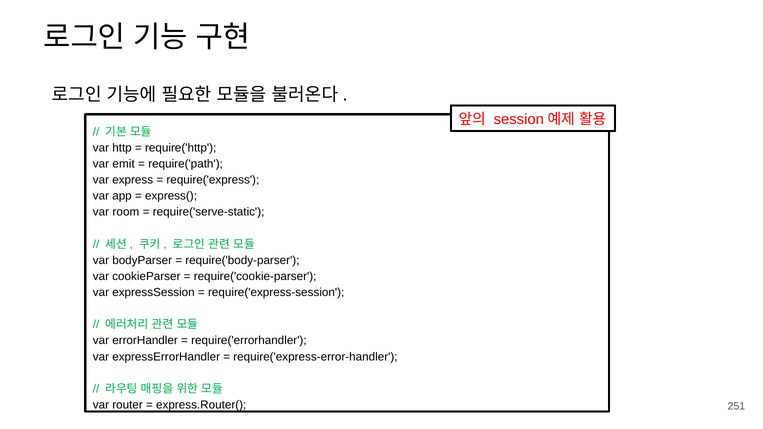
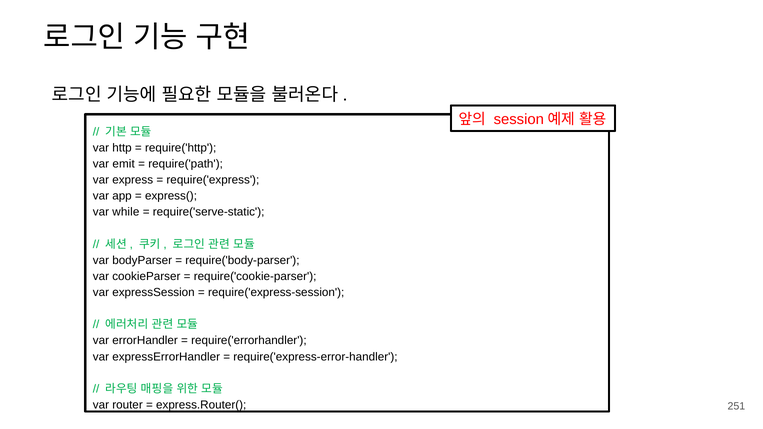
room: room -> while (126, 212)
